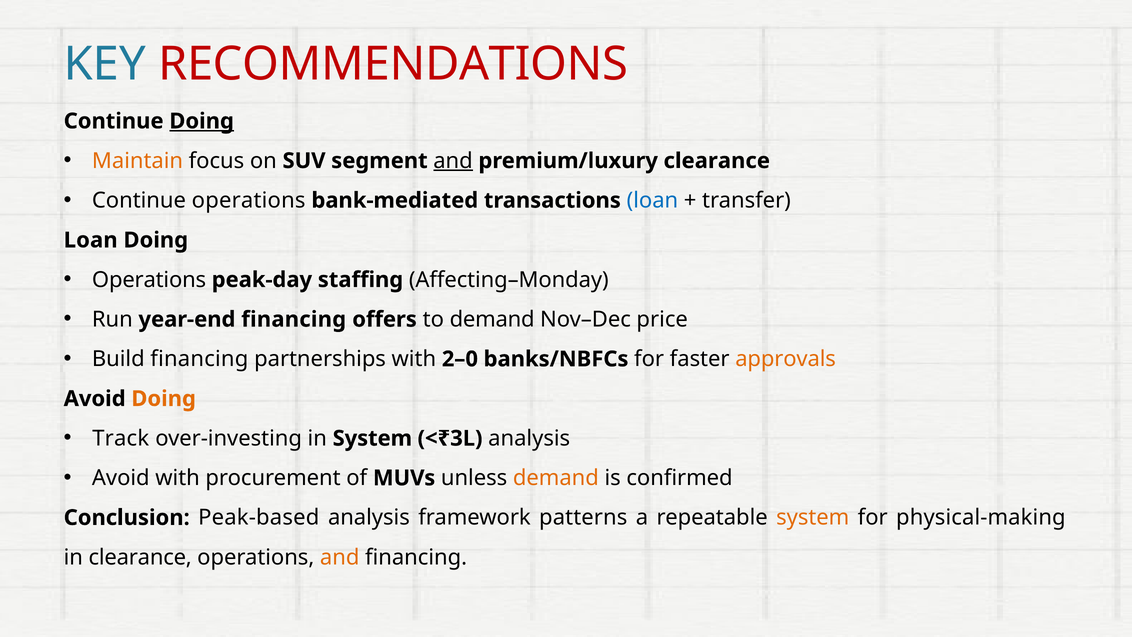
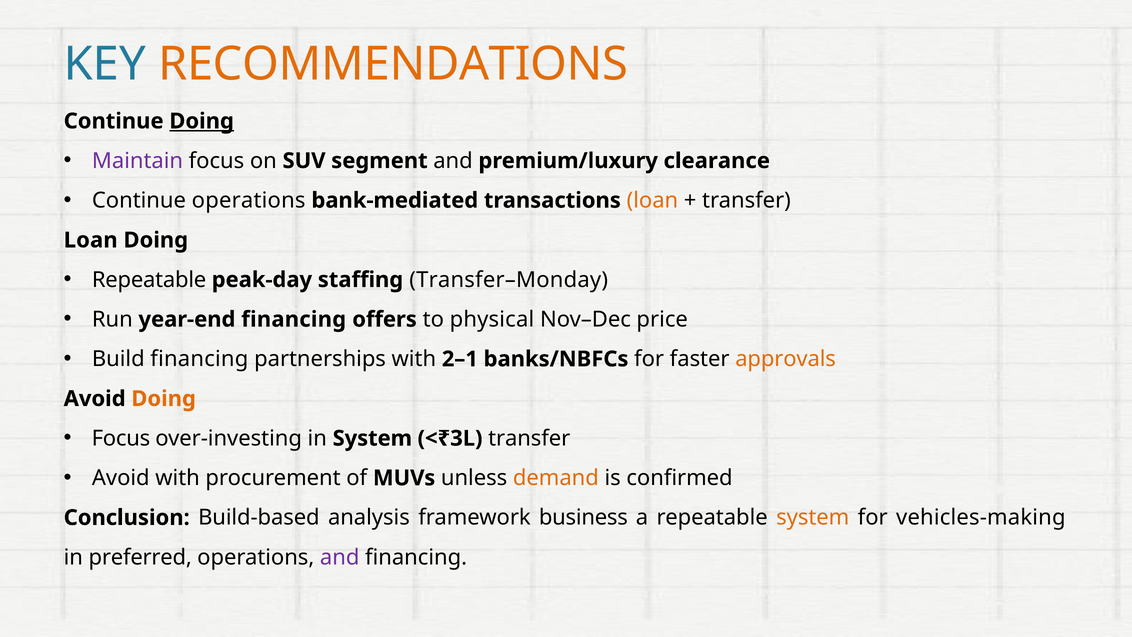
RECOMMENDATIONS colour: red -> orange (393, 64)
Maintain colour: orange -> purple (138, 161)
and underline: present -> none (453, 161)
loan colour: blue -> orange (652, 200)
Operations: Operations -> Repeatable (149, 280)
Affecting–Monday: Affecting–Monday -> Transfer–Monday (509, 280)
to demand: demand -> physical (492, 319)
2–0: 2–0 -> 2–1 (460, 359)
Track: Track -> Focus (121, 438)
<₹3L analysis: analysis -> transfer (529, 438)
Peak-based: Peak-based -> Build-based (259, 518)
patterns: patterns -> business (583, 518)
physical-making: physical-making -> vehicles-making (981, 518)
in clearance: clearance -> preferred (140, 557)
and colour: orange -> purple (340, 557)
